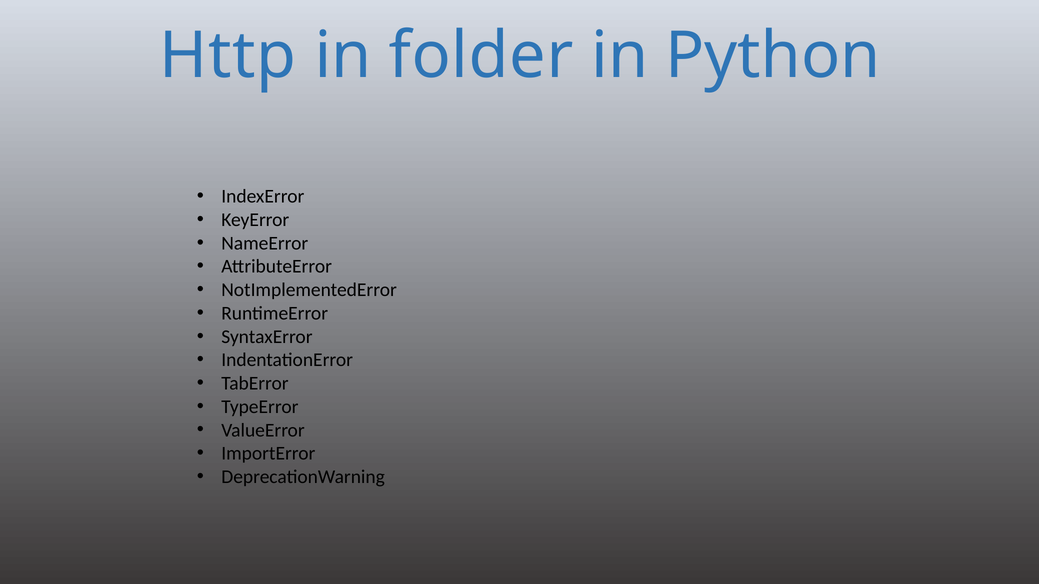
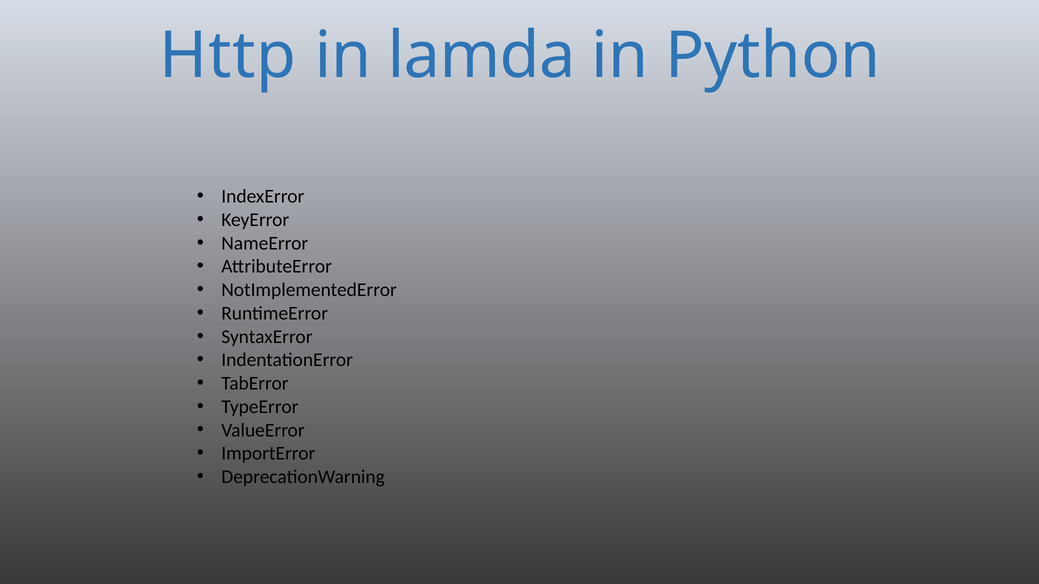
folder: folder -> lamda (482, 56)
